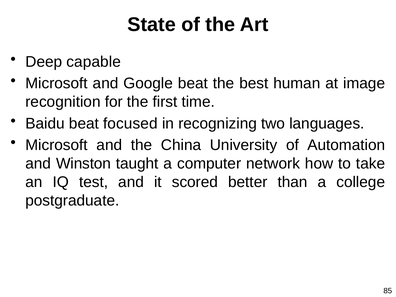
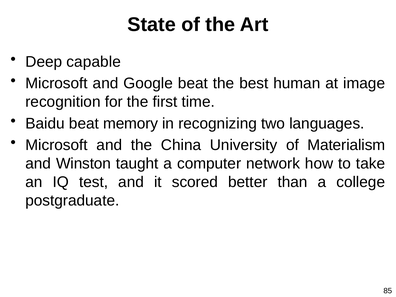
focused: focused -> memory (131, 123)
Automation: Automation -> Materialism (346, 145)
